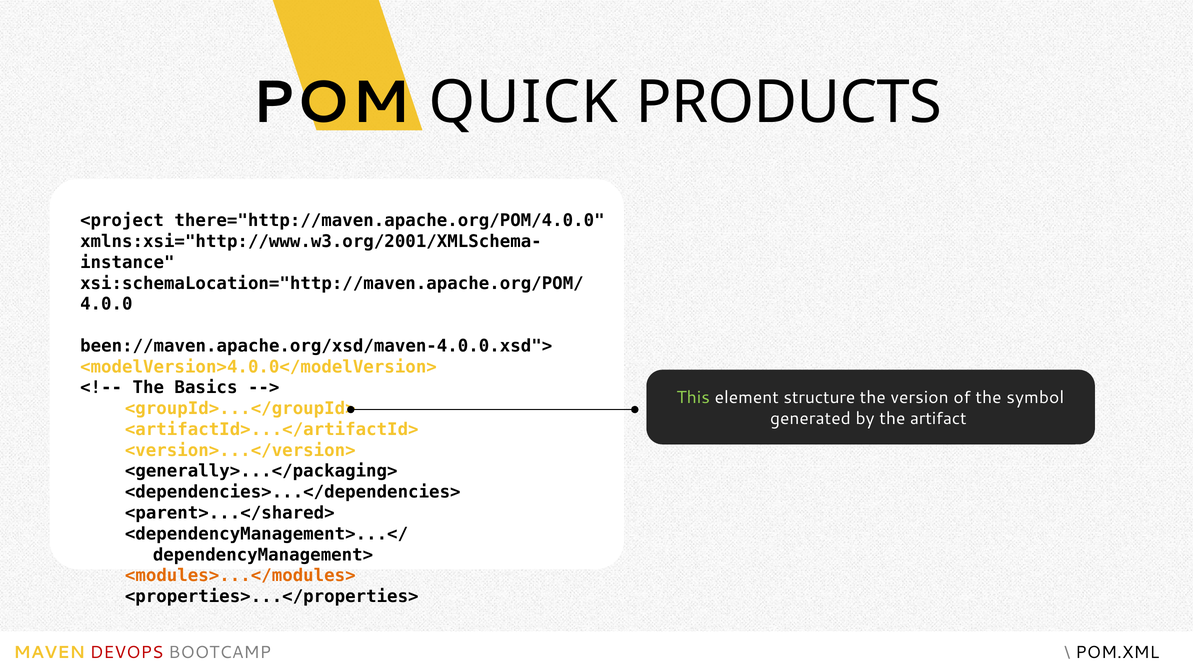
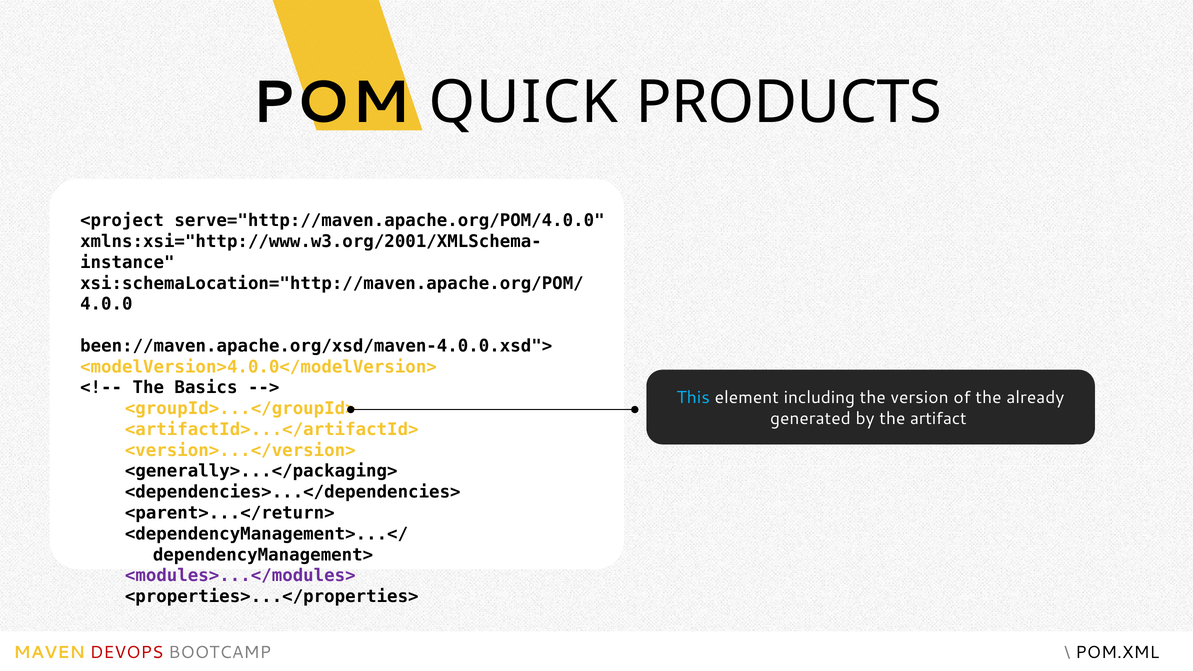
there="http://maven.apache.org/POM/4.0.0: there="http://maven.apache.org/POM/4.0.0 -> serve="http://maven.apache.org/POM/4.0.0 (390, 221)
This colour: light green -> light blue (693, 398)
structure: structure -> including (819, 398)
symbol: symbol -> already (1035, 398)
<parent>...</shared>: <parent>...</shared> -> <parent>...</return> (230, 513)
<modules>...</modules> colour: orange -> purple (240, 576)
